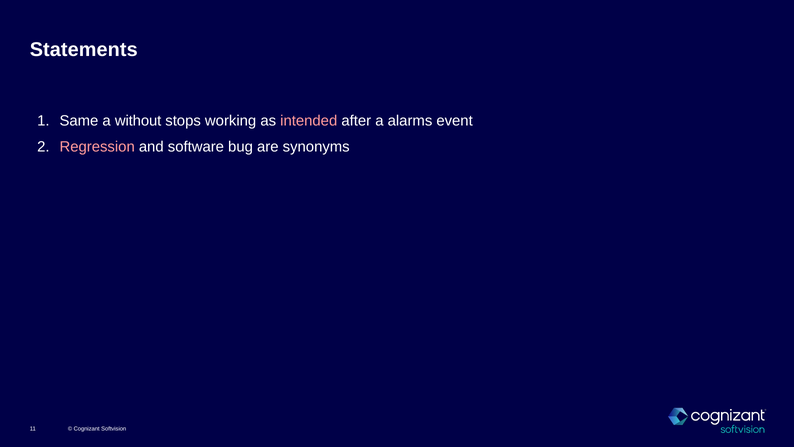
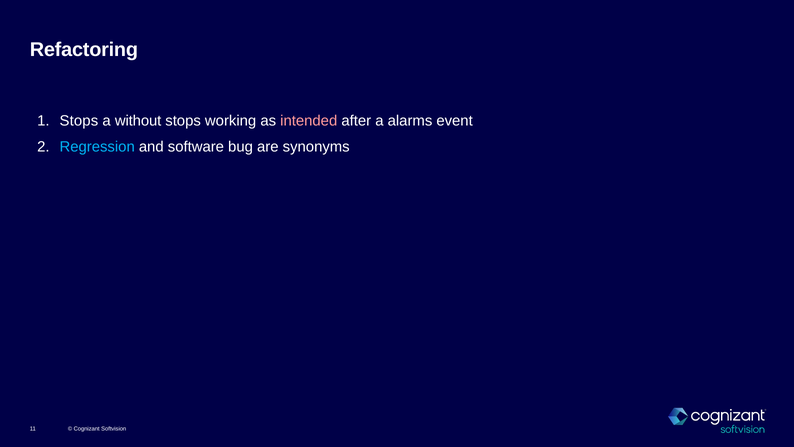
Statements: Statements -> Refactoring (84, 50)
Same: Same -> Stops (79, 121)
Regression colour: pink -> light blue (97, 147)
